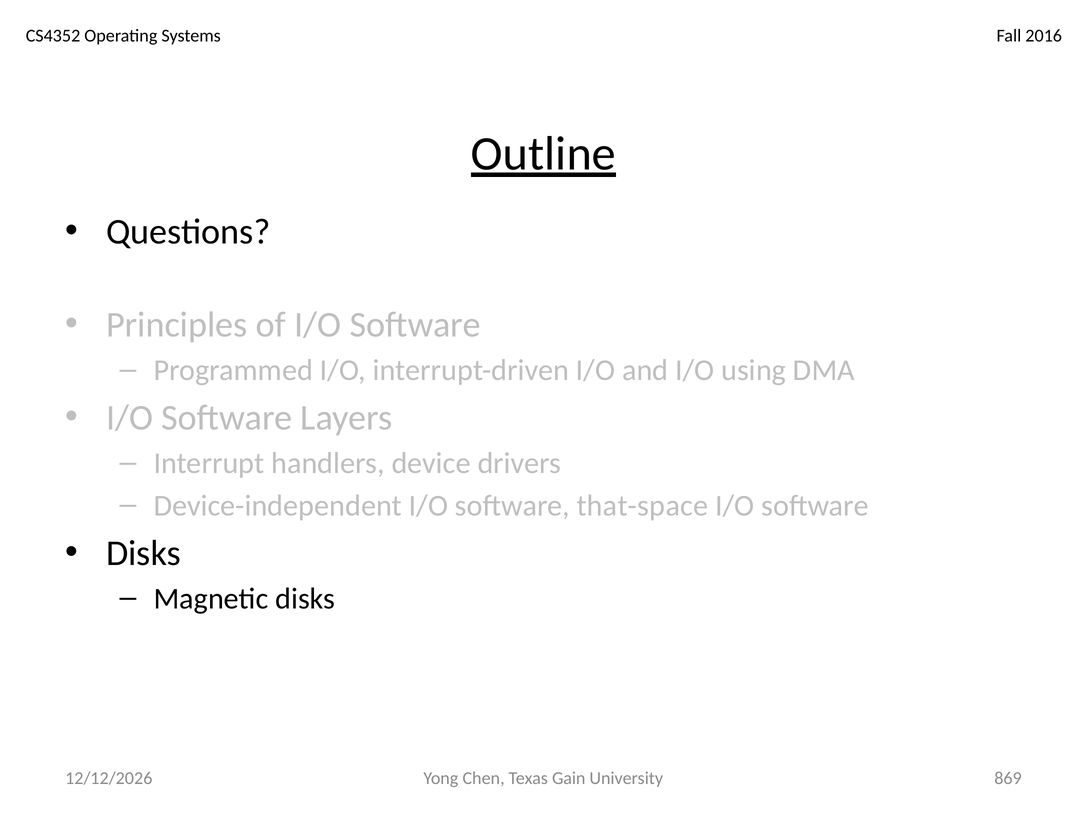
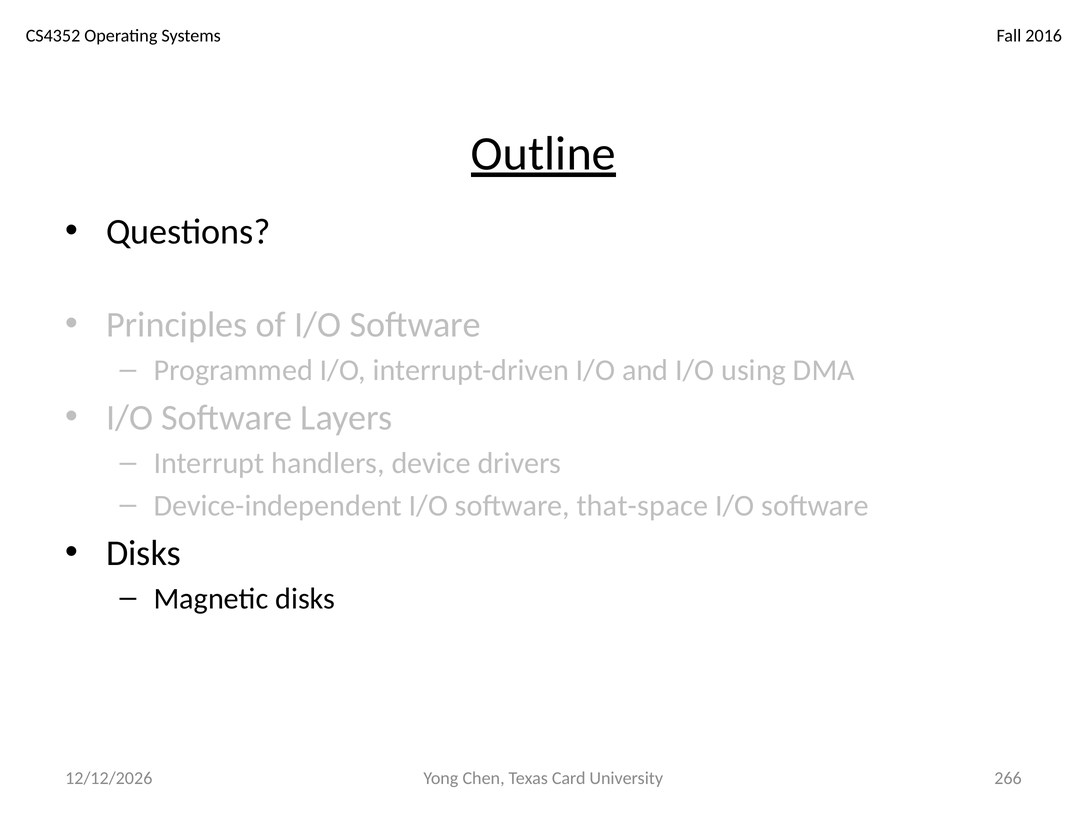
Gain: Gain -> Card (569, 778)
869: 869 -> 266 (1008, 778)
